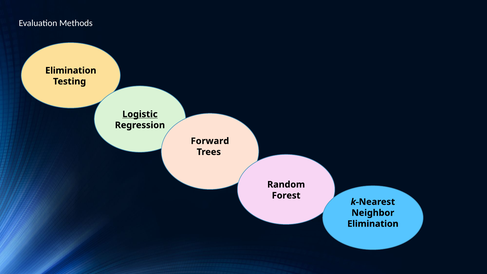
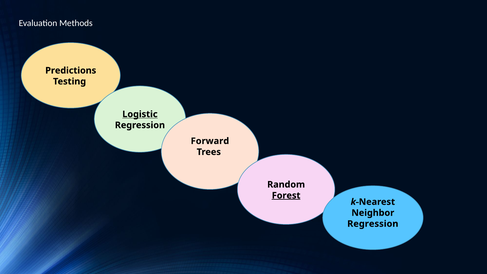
Elimination: Elimination -> Predictions (71, 71)
Forest underline: none -> present (286, 196)
Elimination: Elimination -> Regression (373, 224)
